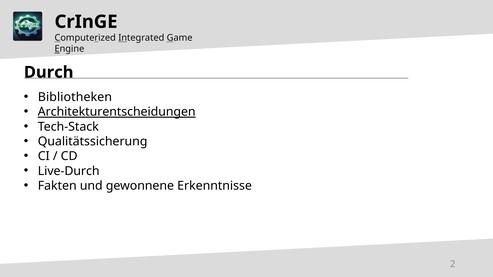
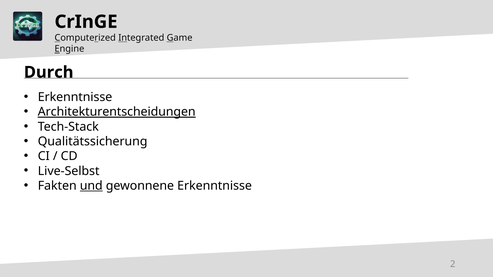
Bibliotheken: Bibliotheken -> Erkenntnisse (75, 97)
Live-Durch: Live-Durch -> Live-Selbst (69, 171)
und underline: none -> present (91, 186)
